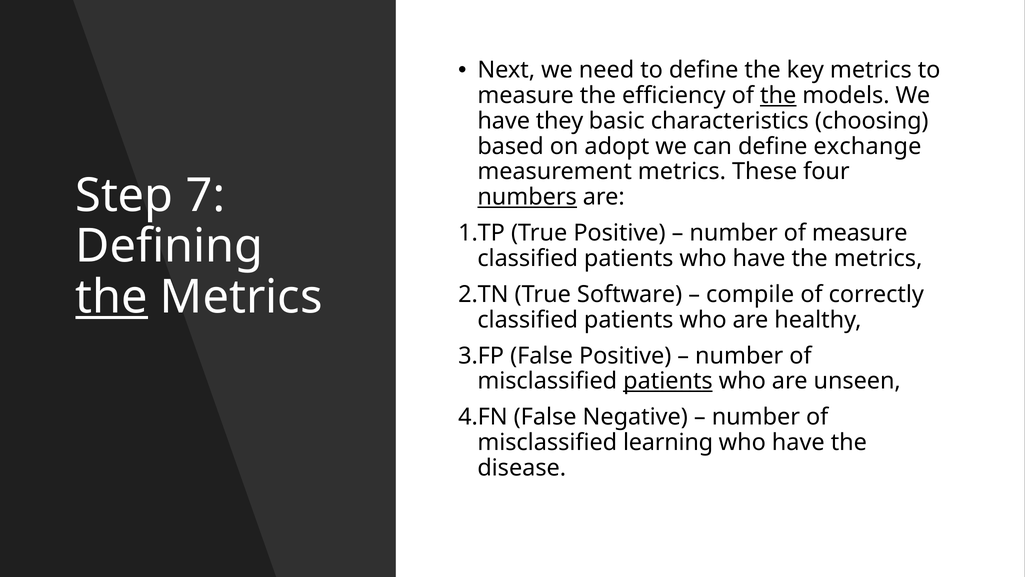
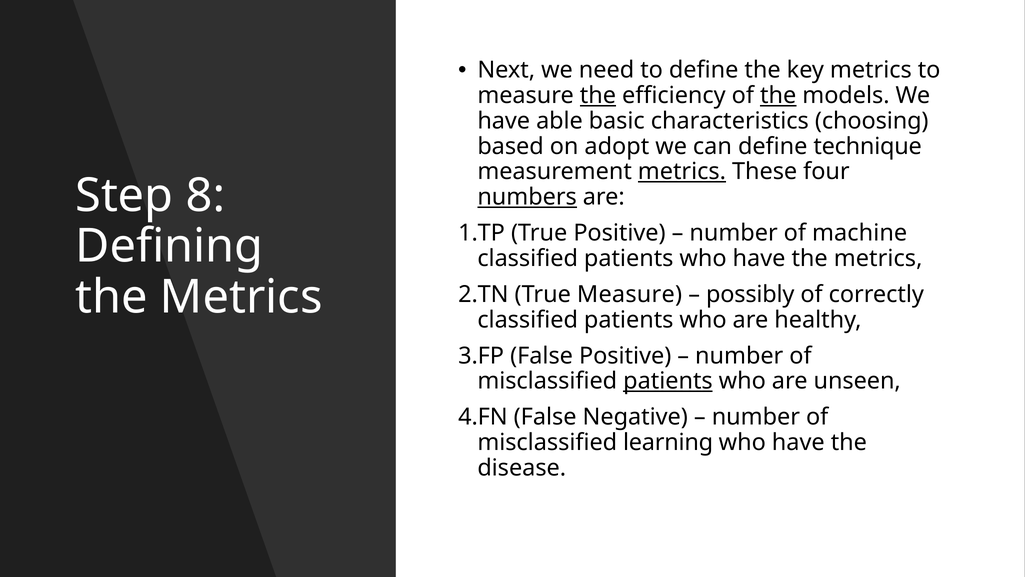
the underline: none -> present (598, 96)
they: they -> able (559, 121)
exchange: exchange -> technique (868, 146)
metrics underline: none -> present (682, 172)
7: 7 -> 8 (205, 195)
of measure: measure -> machine (860, 233)
the underline: present -> none (112, 297)
True Software: Software -> Measure (630, 294)
compile: compile -> possibly (750, 294)
